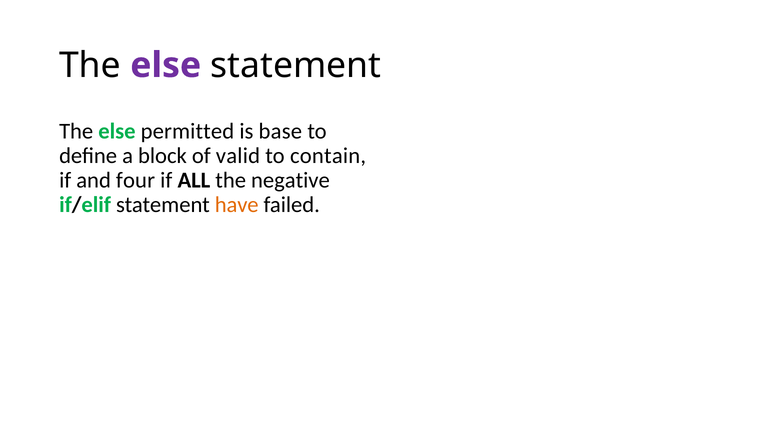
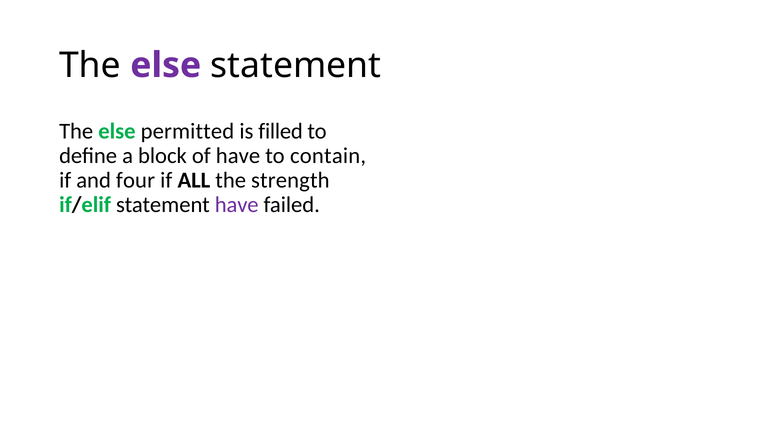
base: base -> filled (281, 131)
of valid: valid -> have (238, 156)
negative: negative -> strength (290, 180)
have colour: orange -> purple (237, 205)
